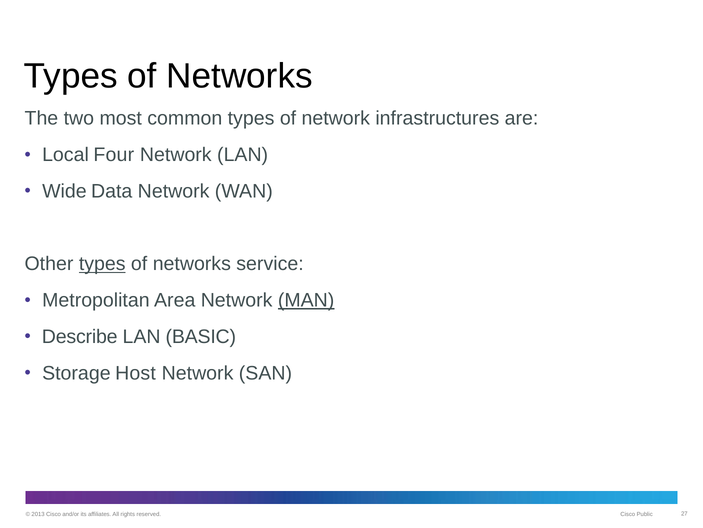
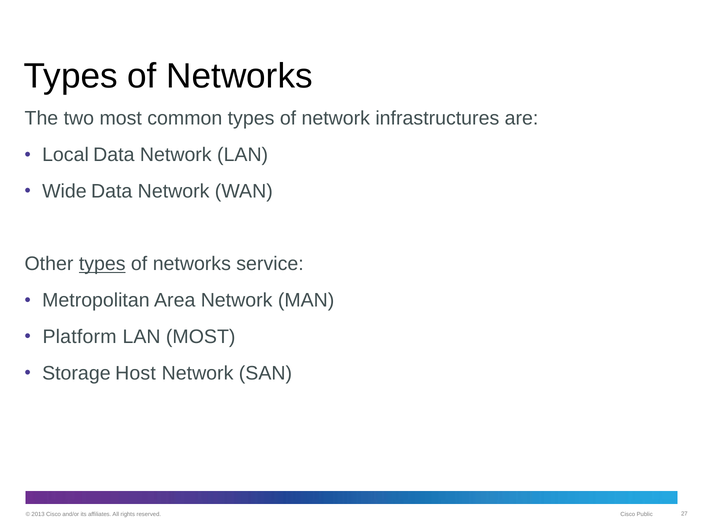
Local Four: Four -> Data (114, 155)
MAN underline: present -> none (306, 300)
Describe: Describe -> Platform (80, 336)
LAN BASIC: BASIC -> MOST (201, 336)
